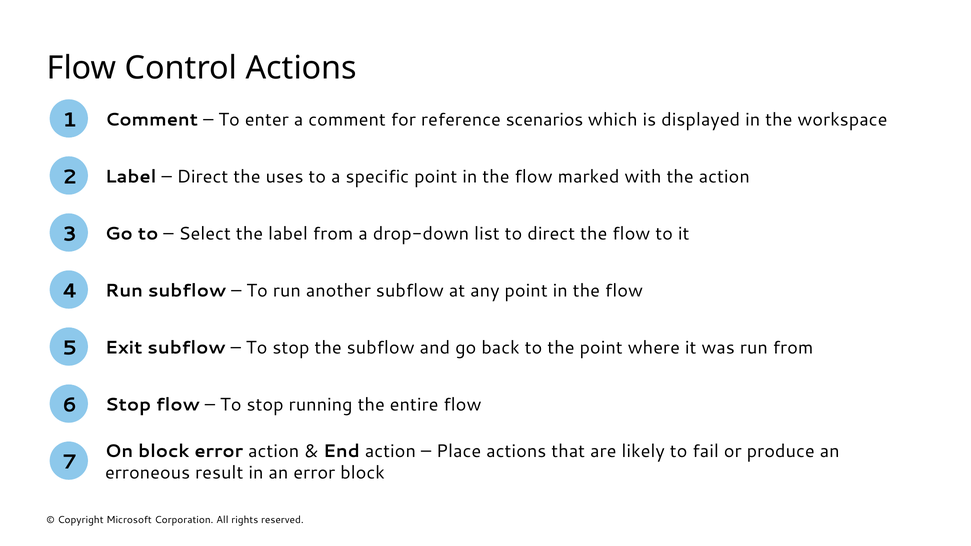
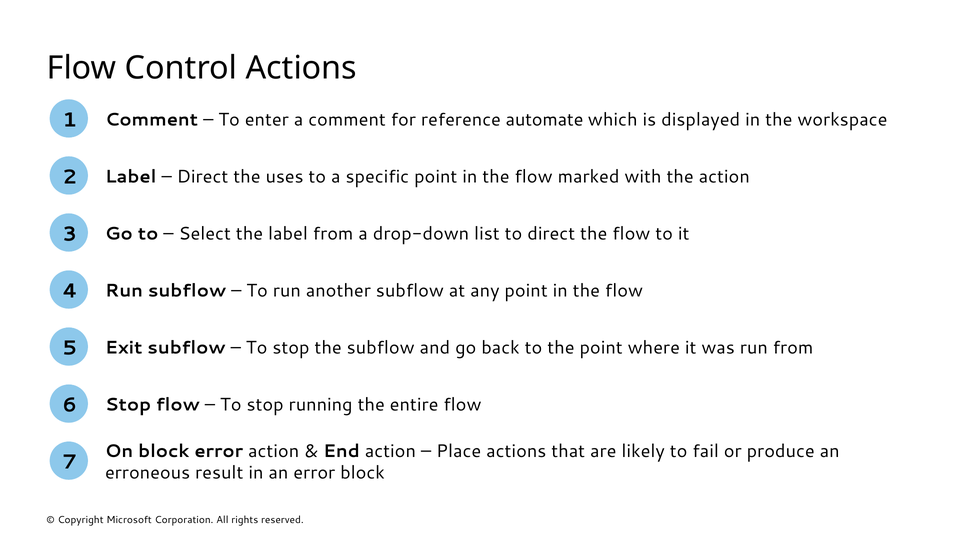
scenarios: scenarios -> automate (545, 120)
